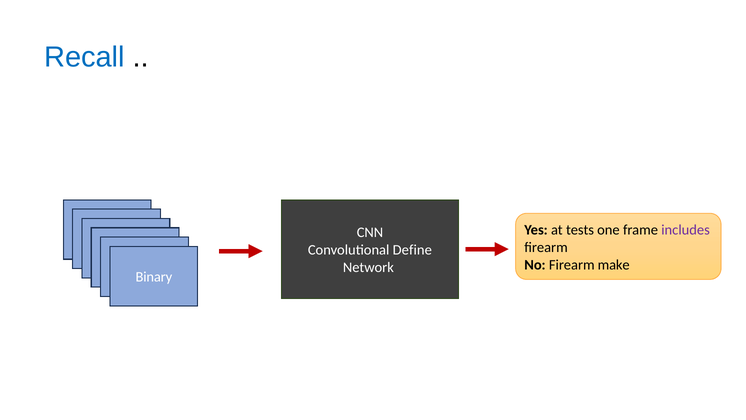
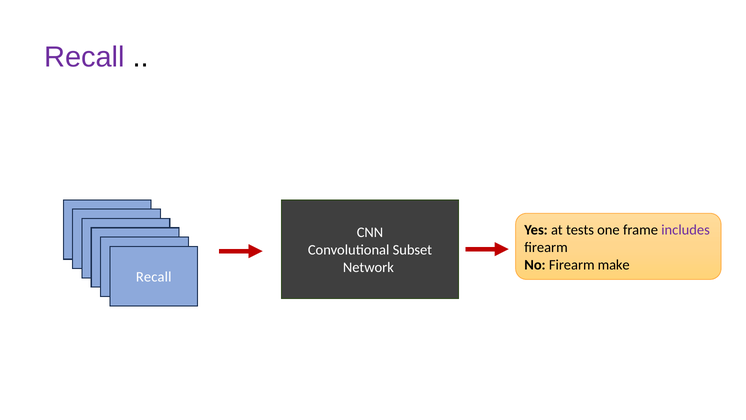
Recall colour: blue -> purple (85, 57)
Define: Define -> Subset (412, 250)
Binary: Binary -> Recall (154, 277)
